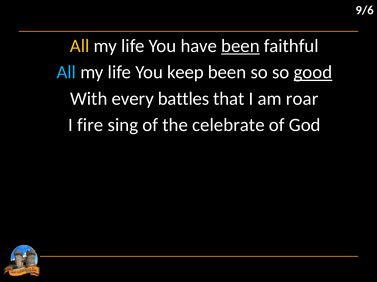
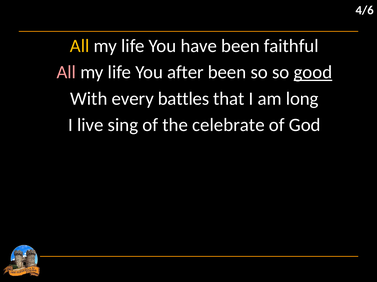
9/6: 9/6 -> 4/6 (365, 10)
been underline: present -> none (240, 46)
All colour: light blue -> pink (66, 72)
keep: keep -> after (185, 72)
roar: roar -> long (302, 99)
fire: fire -> live (90, 125)
